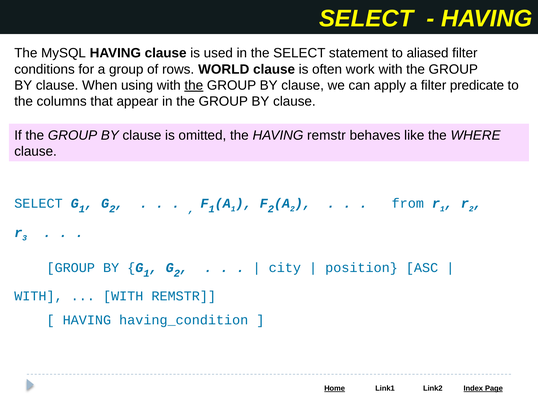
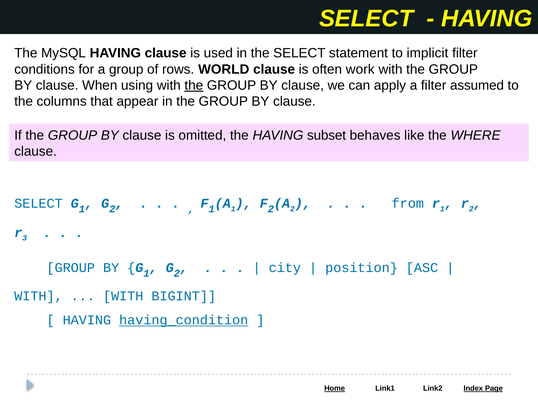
aliased: aliased -> implicit (427, 53)
predicate: predicate -> assumed (477, 85)
HAVING remstr: remstr -> subset (327, 135)
WITH REMSTR: REMSTR -> BIGINT (184, 296)
having_condition underline: none -> present (184, 320)
